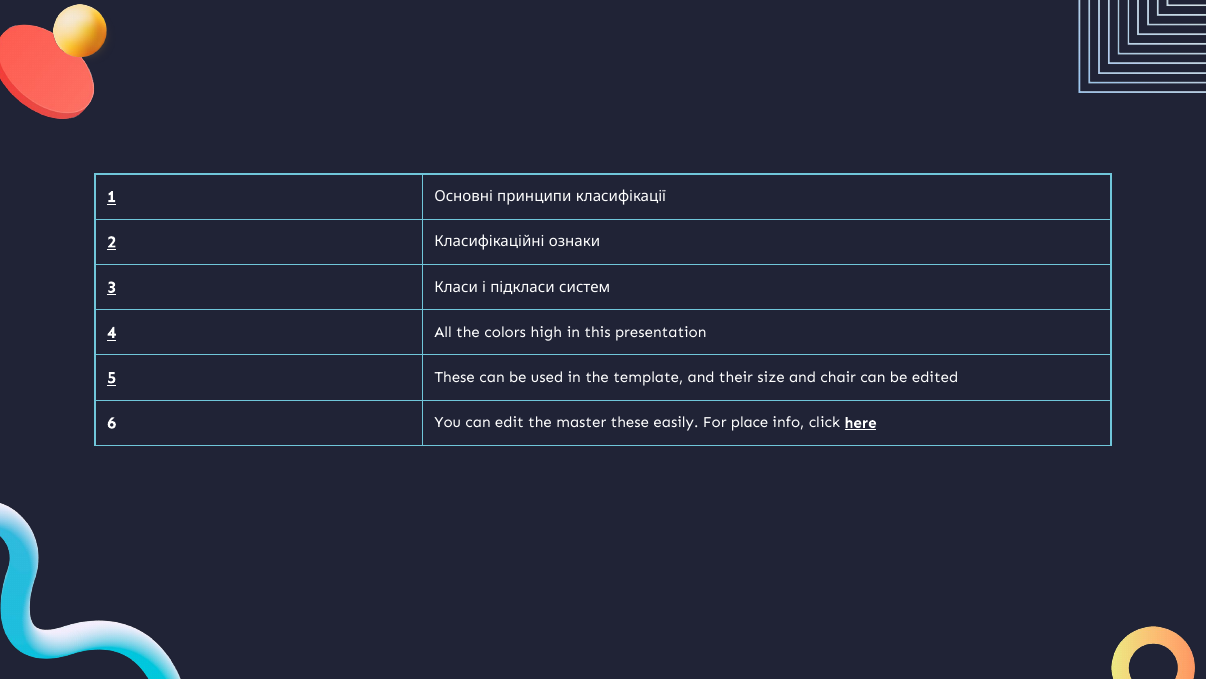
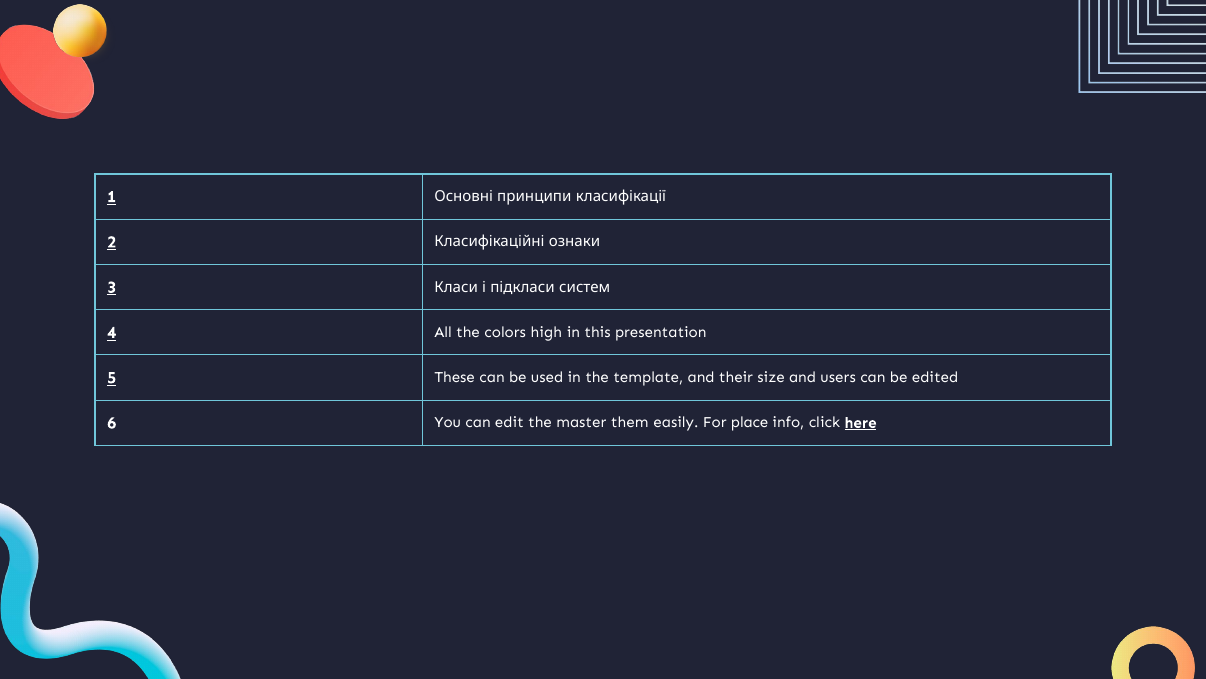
chair: chair -> users (838, 377)
master these: these -> them (630, 422)
